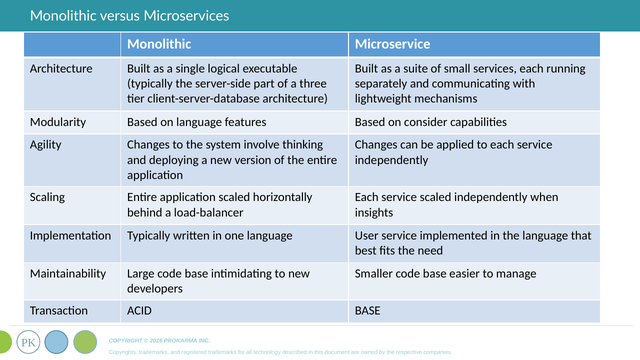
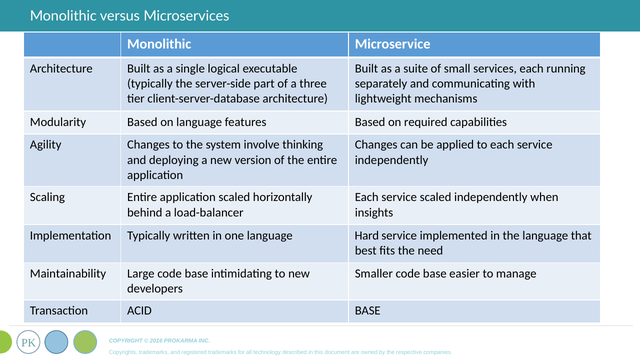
consider: consider -> required (426, 122)
User: User -> Hard (367, 235)
